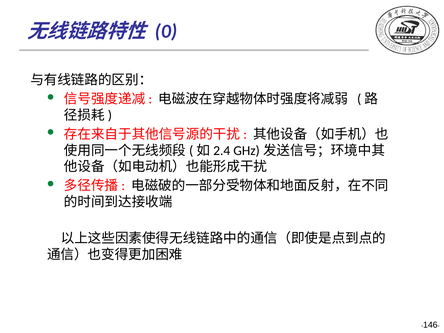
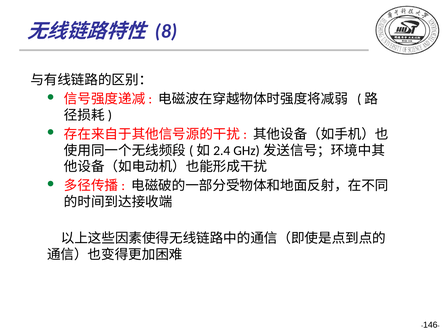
0: 0 -> 8 (166, 31)
